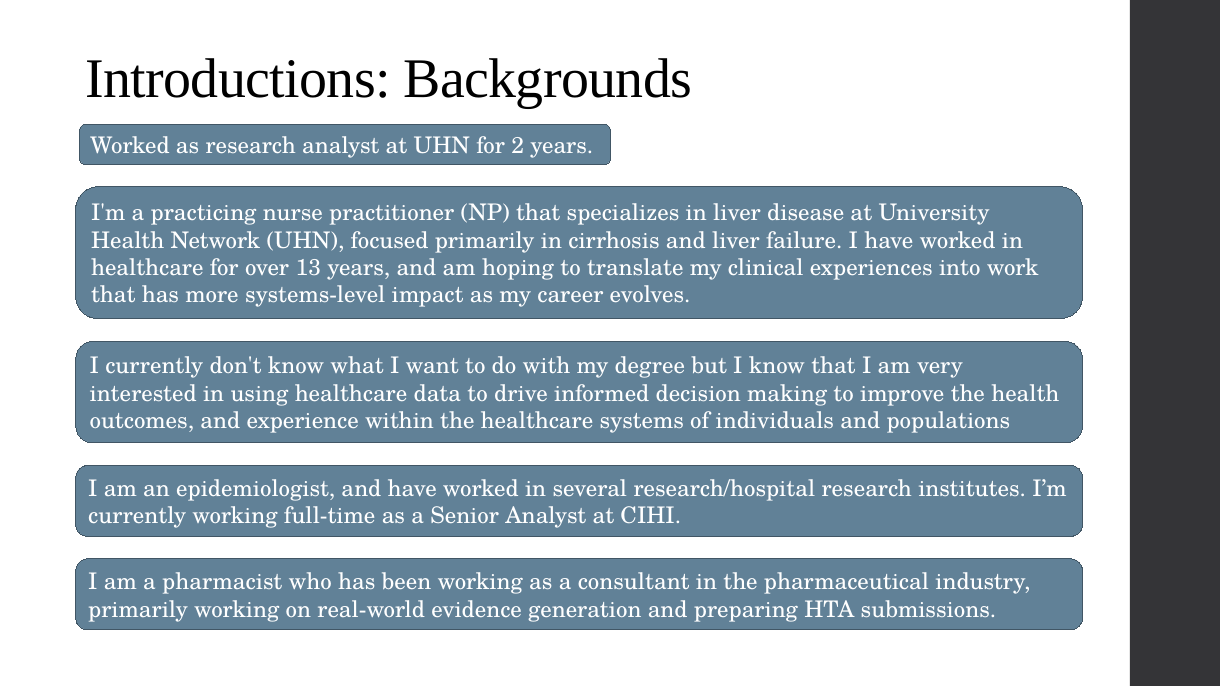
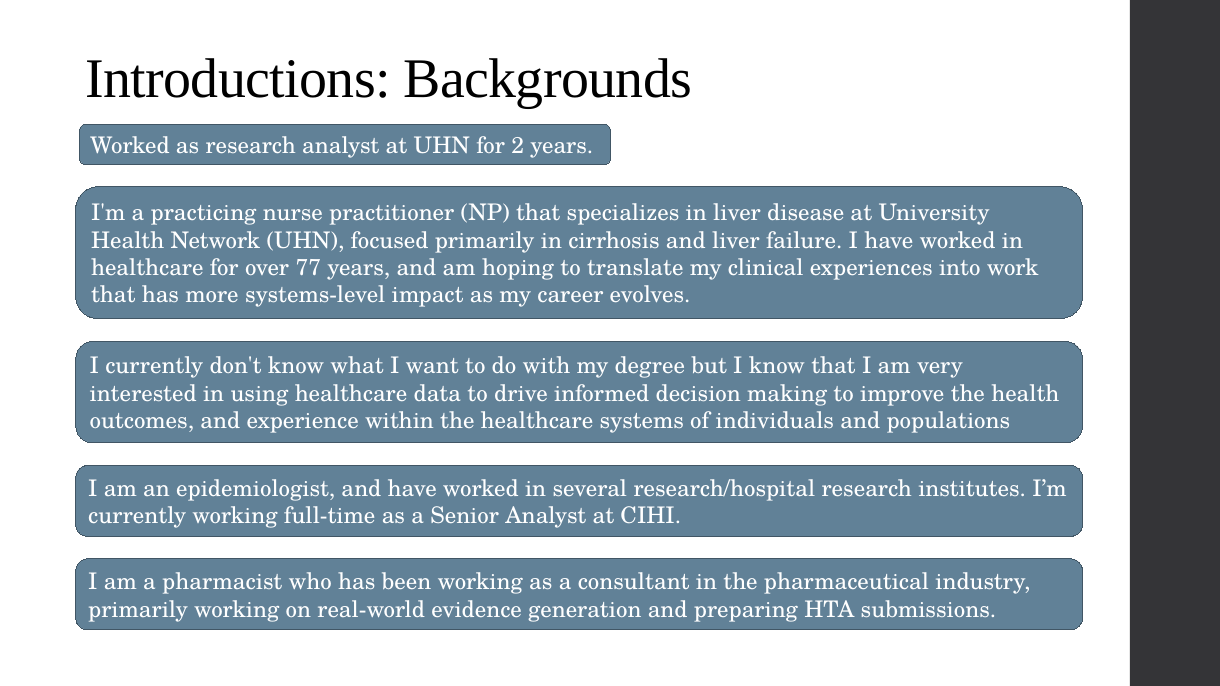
13: 13 -> 77 (308, 268)
